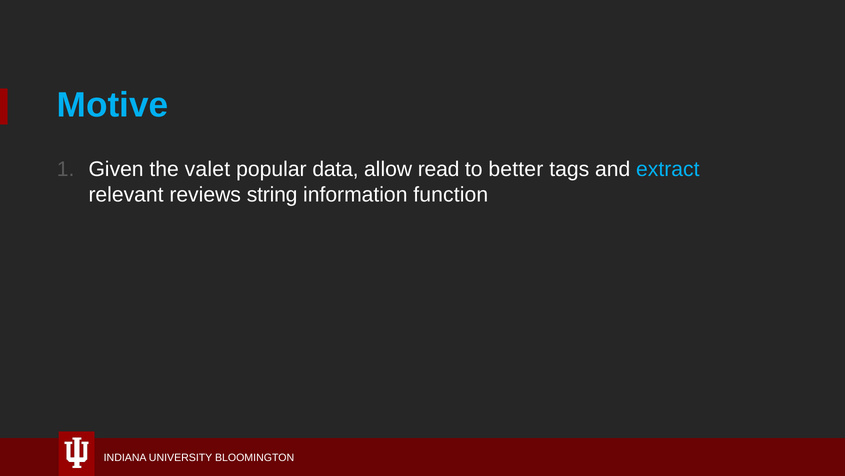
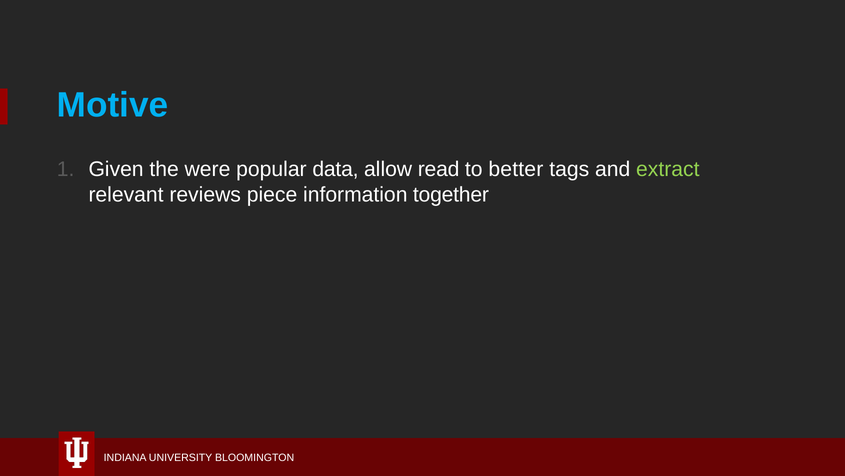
valet: valet -> were (208, 169)
extract colour: light blue -> light green (668, 169)
string: string -> piece (272, 194)
function: function -> together (451, 194)
